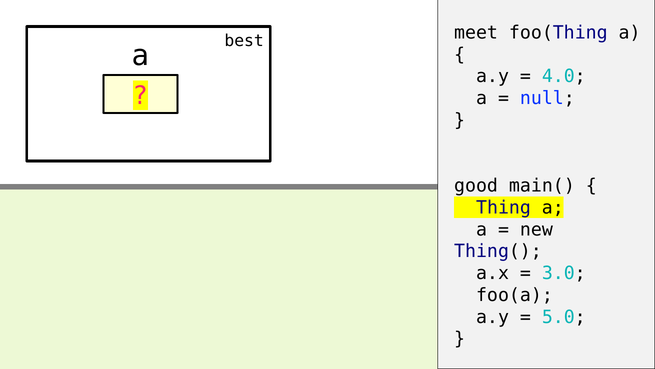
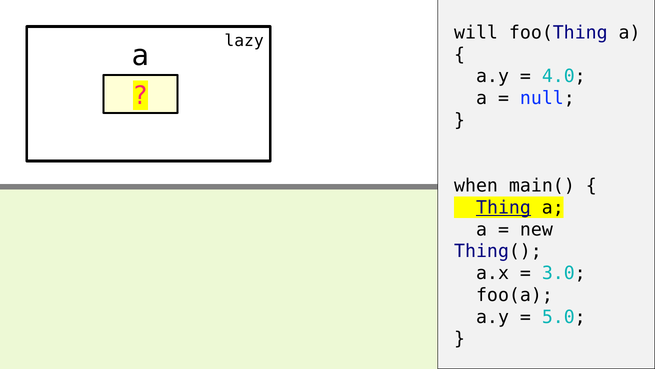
meet: meet -> will (476, 33)
best: best -> lazy (244, 41)
good: good -> when (476, 185)
Thing underline: none -> present (503, 207)
